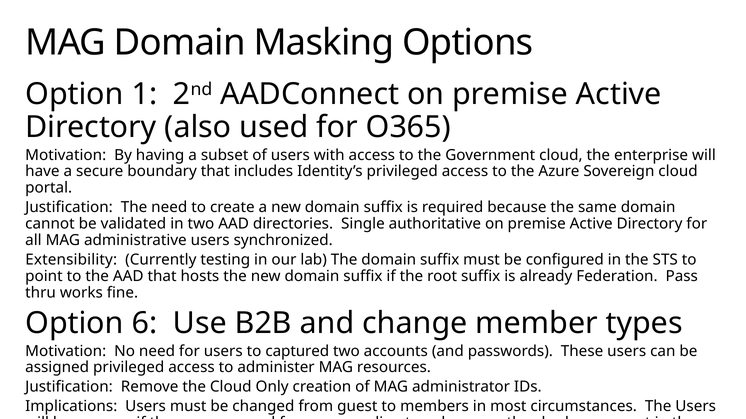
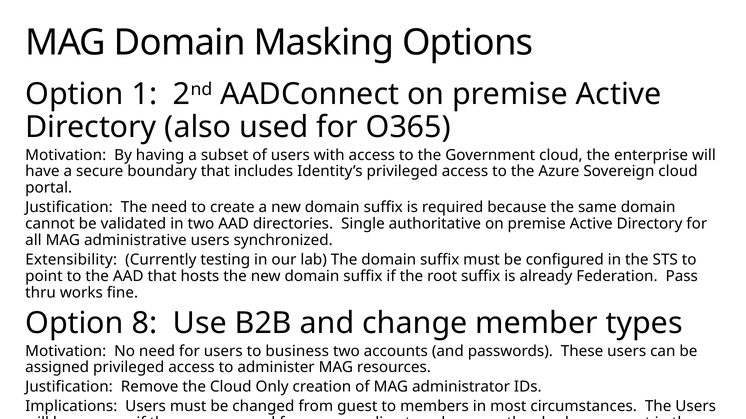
6: 6 -> 8 (144, 324)
captured: captured -> business (297, 351)
